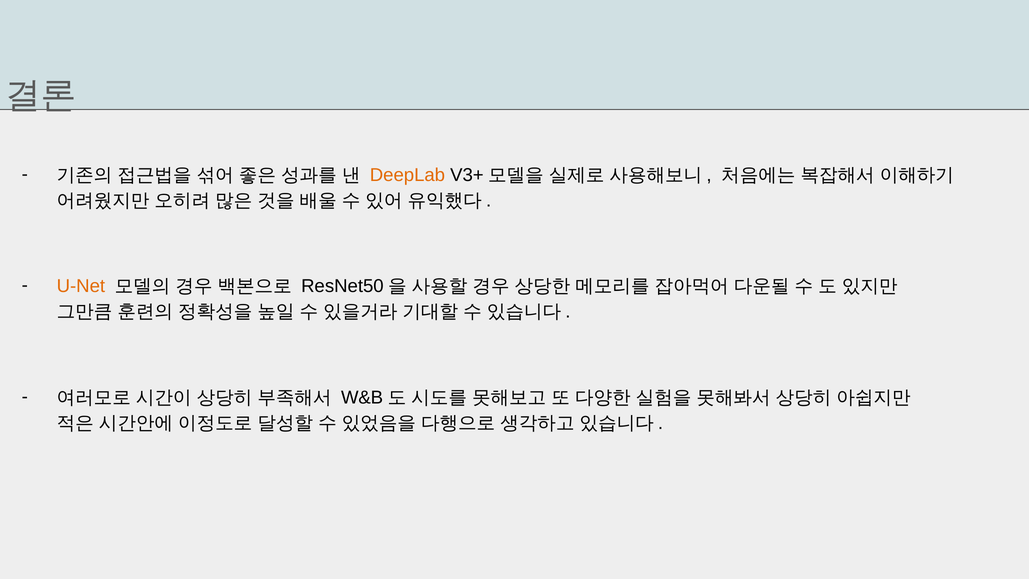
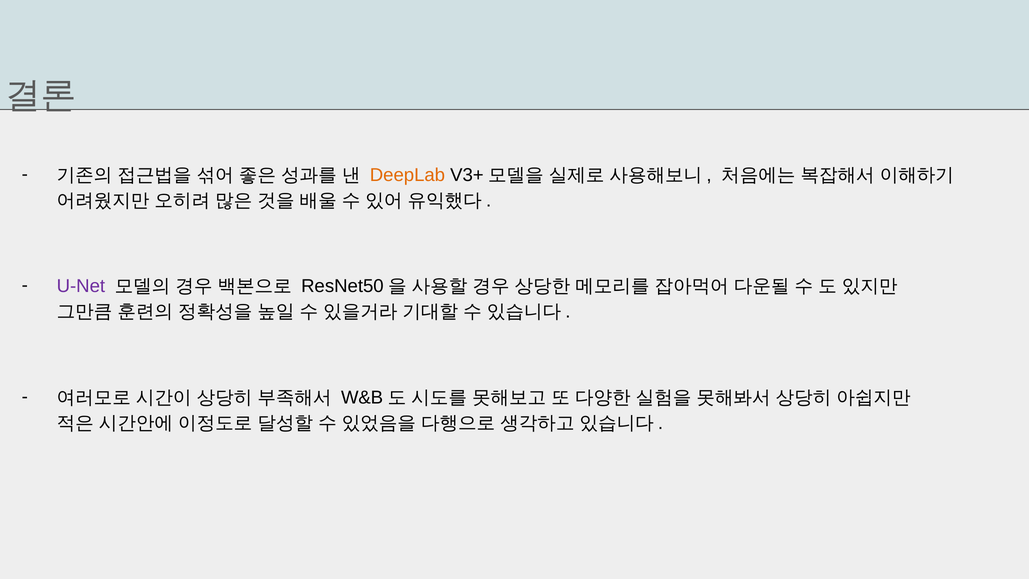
U-Net colour: orange -> purple (81, 286)
